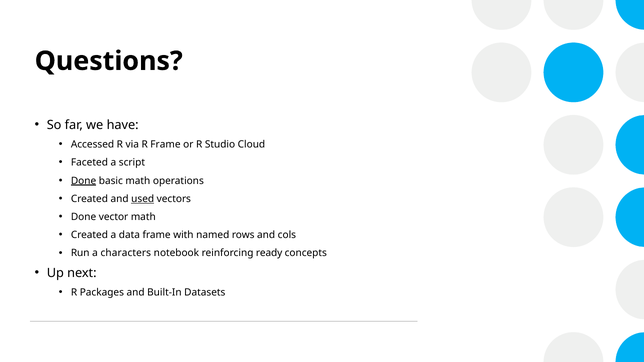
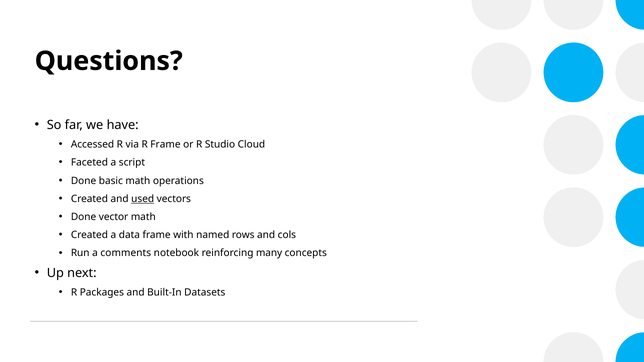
Done underline: present -> none (84, 181)
characters: characters -> comments (126, 253)
ready: ready -> many (269, 253)
